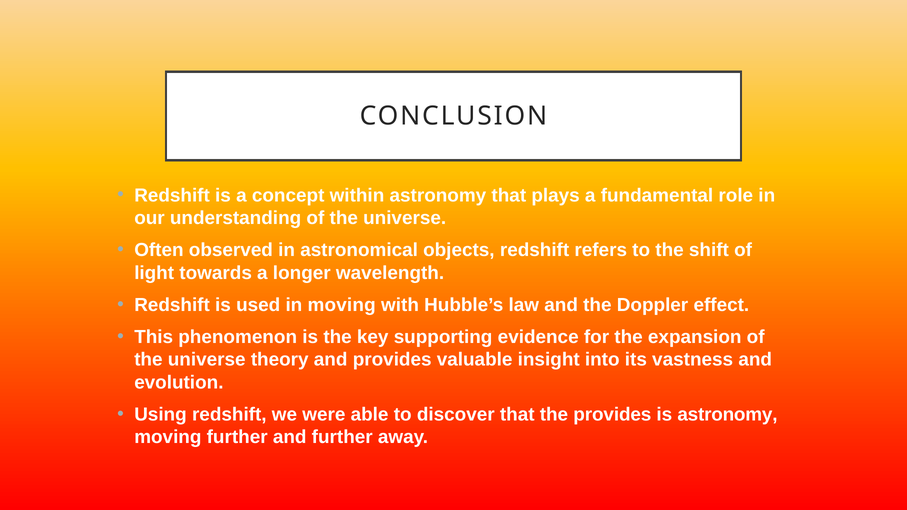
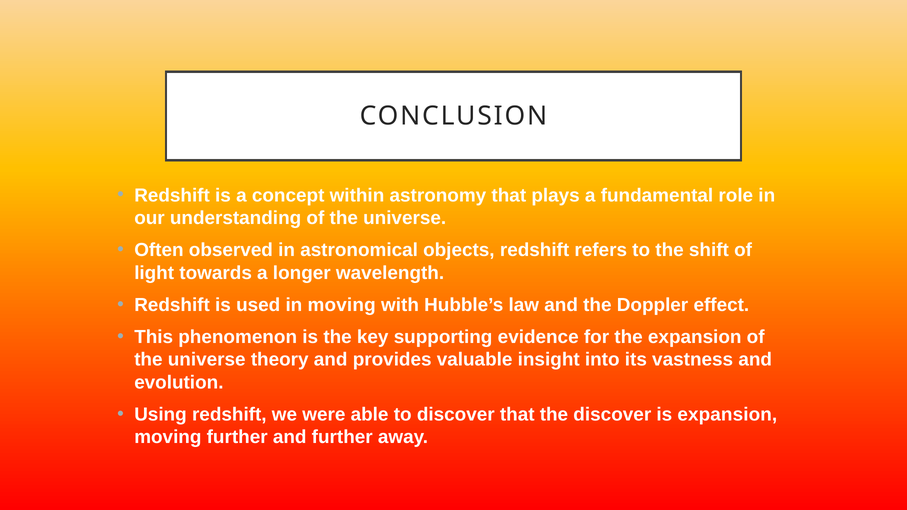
the provides: provides -> discover (612, 415)
is astronomy: astronomy -> expansion (727, 415)
